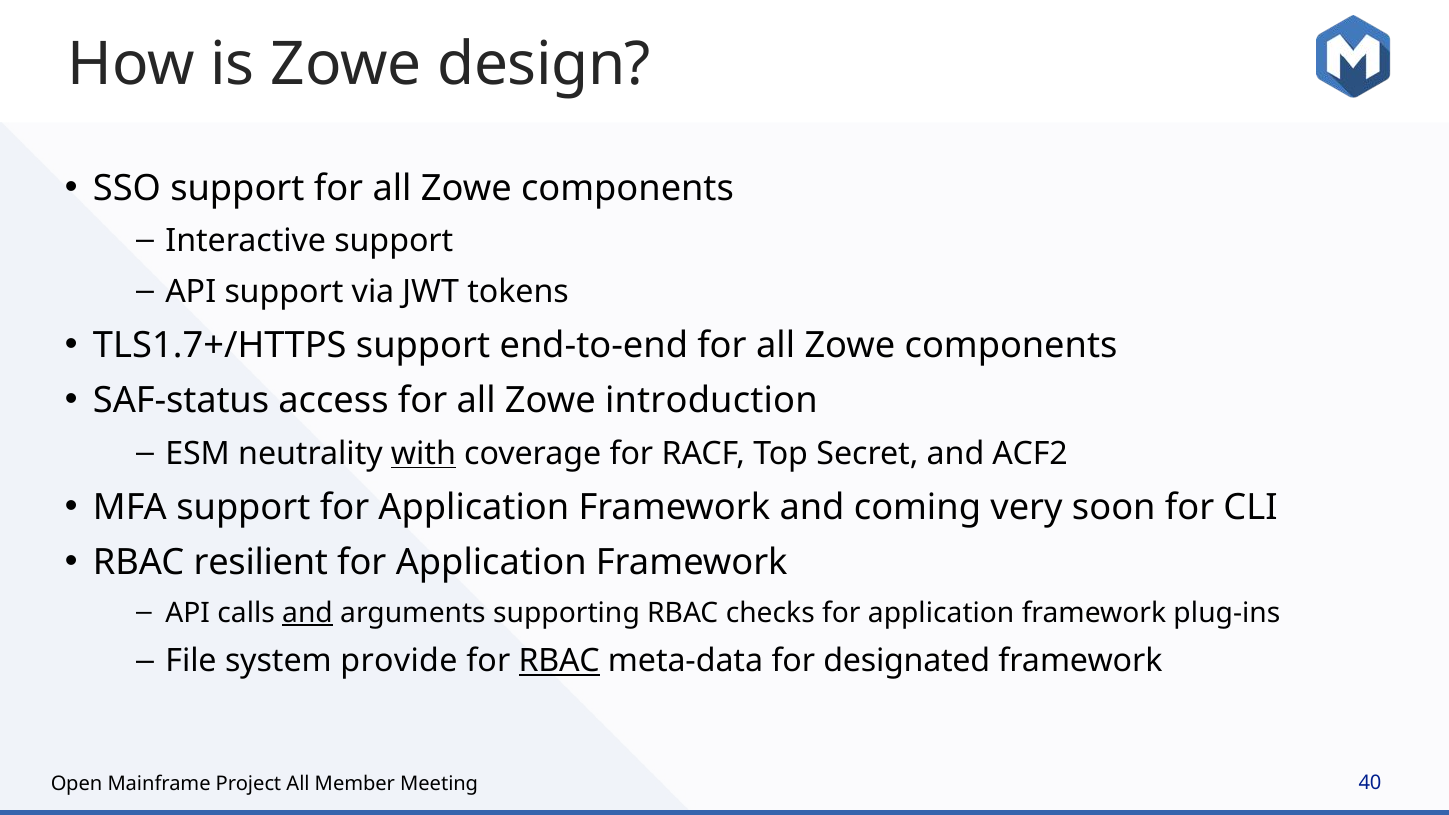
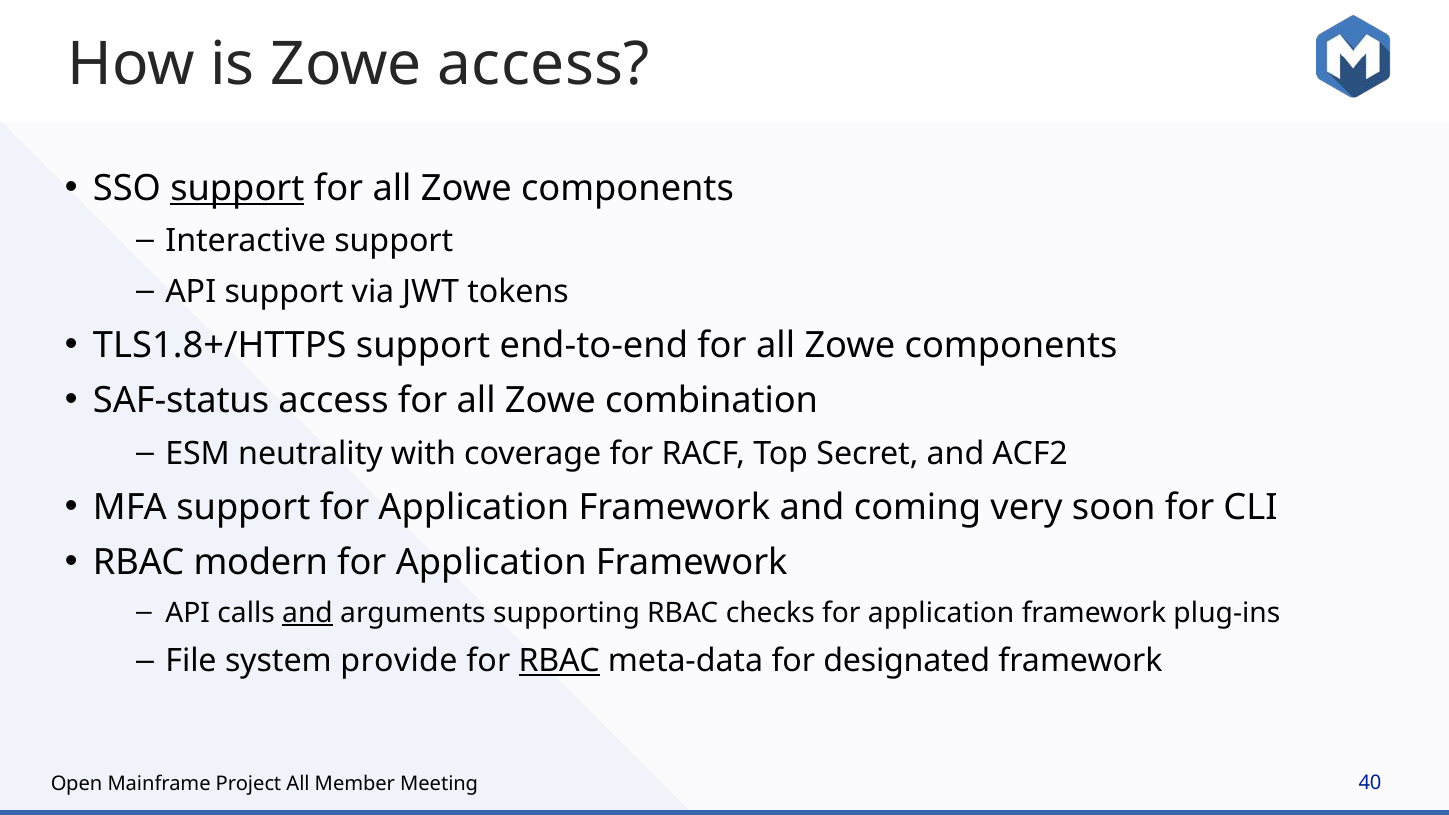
Zowe design: design -> access (544, 65)
support underline: none -> present (237, 188)
TLS1.7+/HTTPS: TLS1.7+/HTTPS -> TLS1.8+/HTTPS (220, 345)
introduction: introduction -> combination (712, 401)
with underline: present -> none (423, 454)
resilient: resilient -> modern (261, 563)
